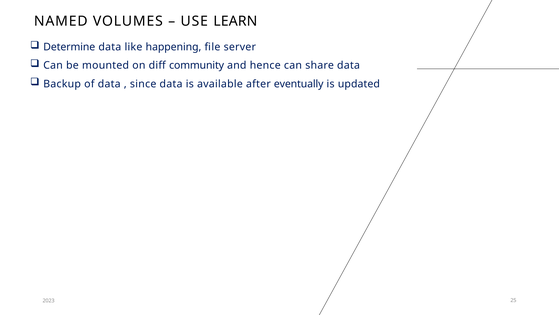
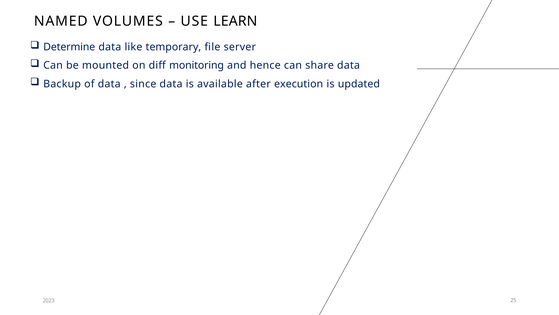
happening: happening -> temporary (173, 47)
community: community -> monitoring (197, 65)
eventually: eventually -> execution (299, 84)
